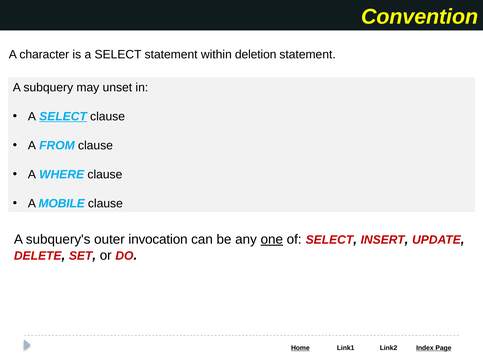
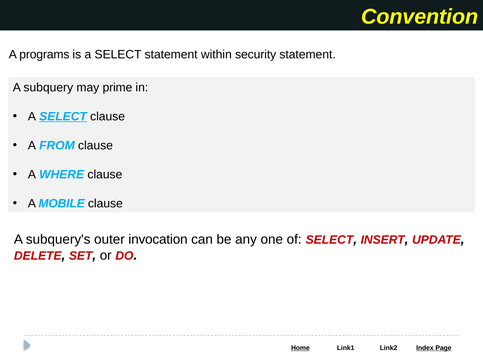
character: character -> programs (44, 55)
deletion: deletion -> security (256, 55)
unset: unset -> prime (117, 88)
one underline: present -> none (272, 240)
